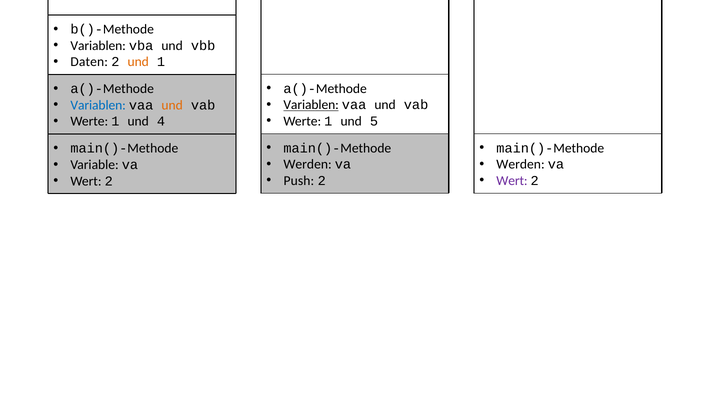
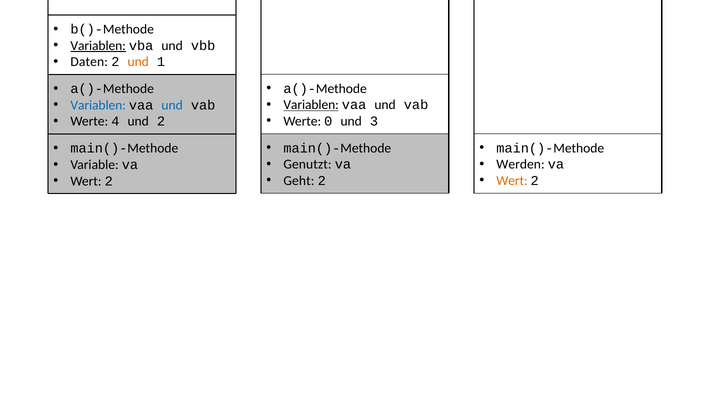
Variablen underline: none -> present (98, 46)
und colour: orange -> blue (172, 105)
1: 1 -> 0 (328, 121)
5: 5 -> 3 (374, 121)
1: 1 -> 4 (115, 121)
und 4: 4 -> 2 (161, 121)
Werden: Werden -> Genutzt (307, 164)
Push: Push -> Geht (299, 181)
Wert colour: purple -> orange (512, 181)
